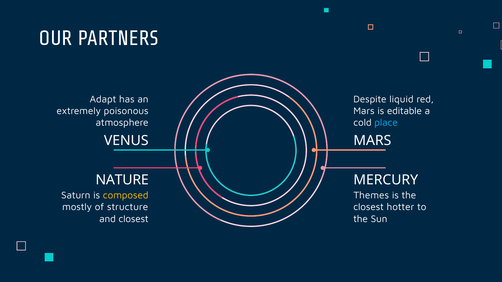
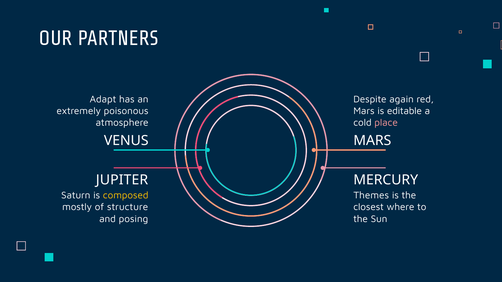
liquid: liquid -> again (401, 99)
place colour: light blue -> pink (386, 123)
NATURE: NATURE -> JUPITER (122, 180)
hotter: hotter -> where (401, 207)
and closest: closest -> posing (133, 219)
